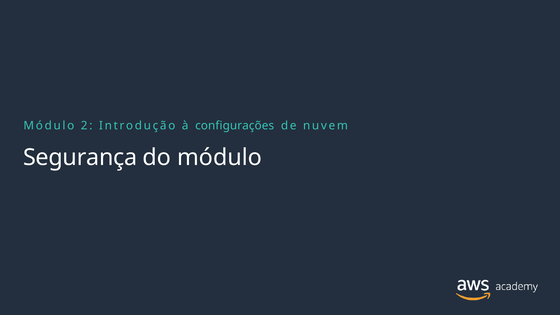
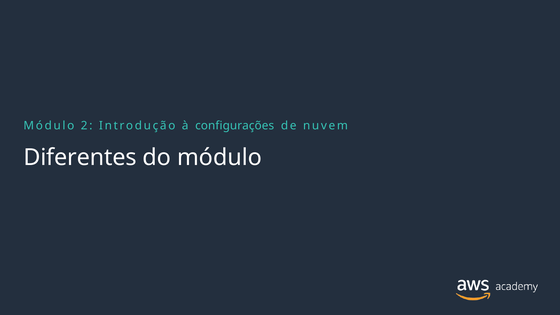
Segurança: Segurança -> Diferentes (80, 157)
